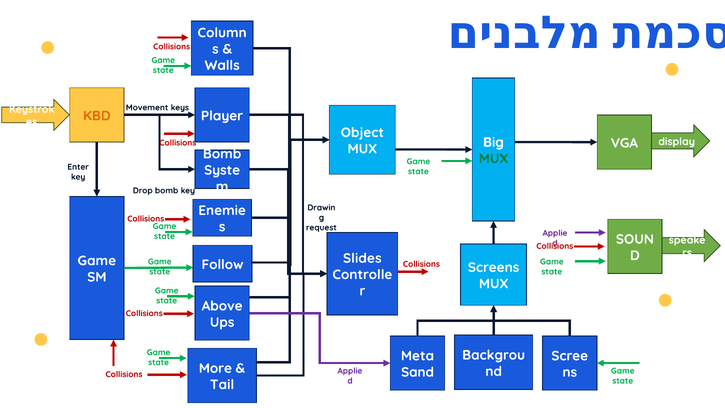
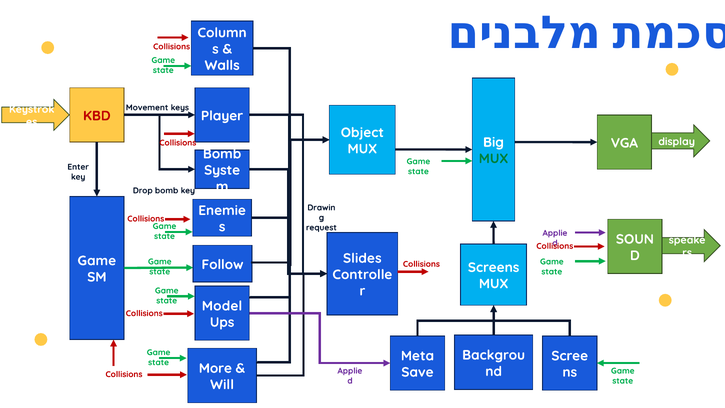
KBD colour: orange -> red (97, 116)
Above: Above -> Model (222, 306)
Sand: Sand -> Save (417, 372)
Tail: Tail -> Will (222, 384)
